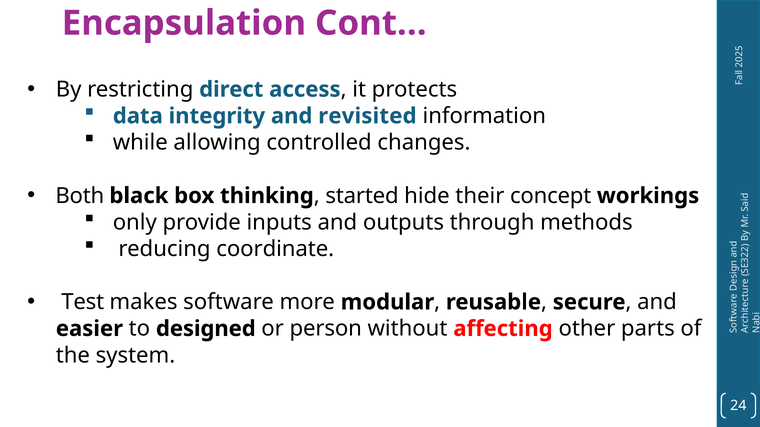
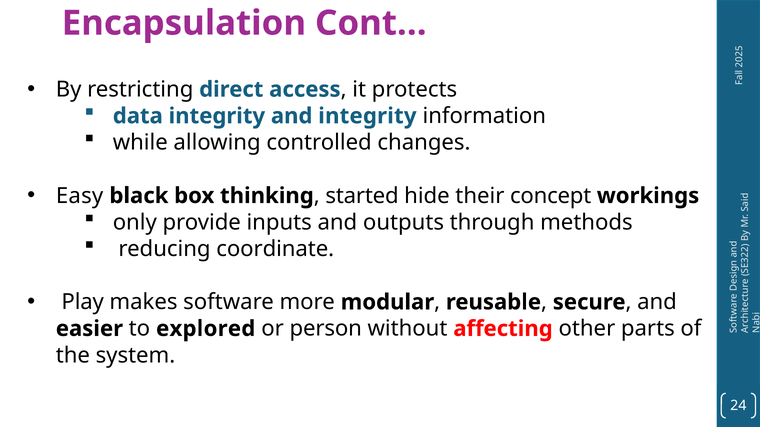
and revisited: revisited -> integrity (367, 116)
Both: Both -> Easy (80, 196)
Test: Test -> Play (83, 302)
designed: designed -> explored (206, 329)
